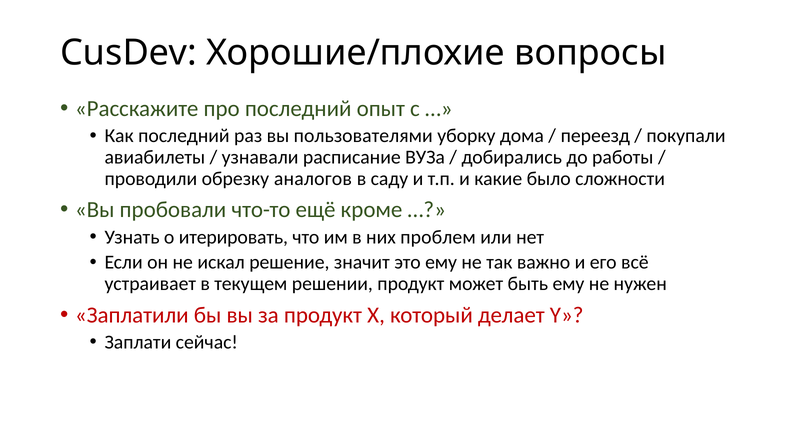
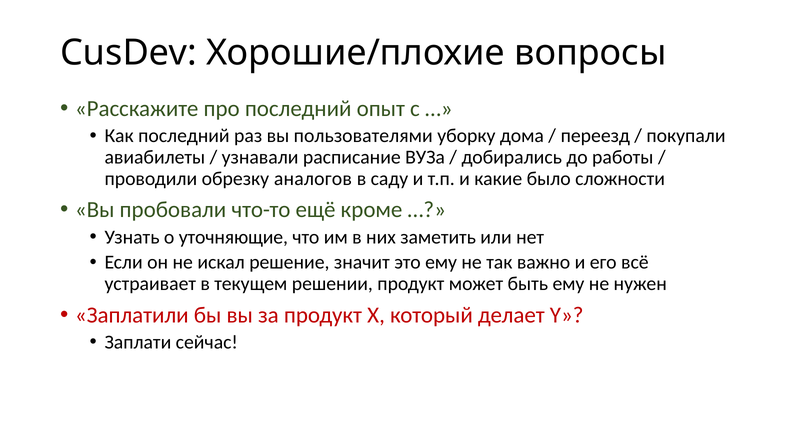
итерировать: итерировать -> уточняющие (233, 237)
проблем: проблем -> заметить (438, 237)
